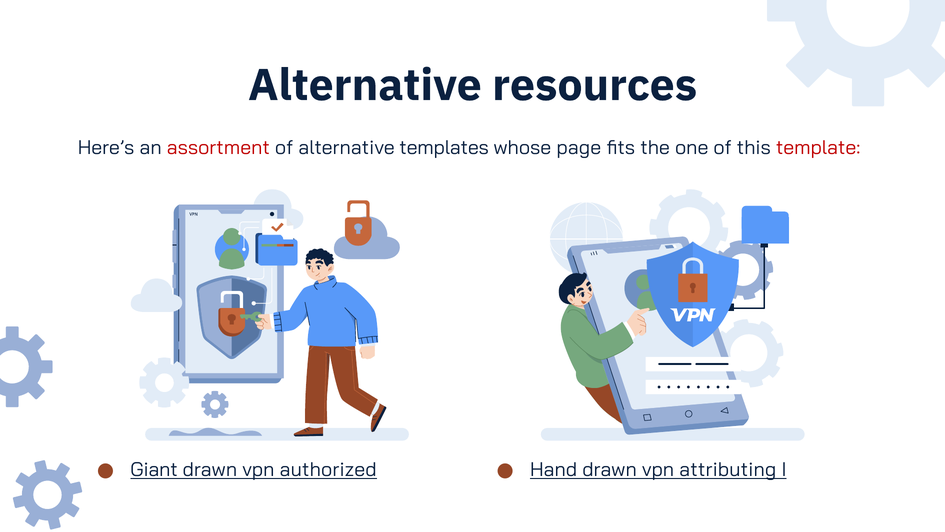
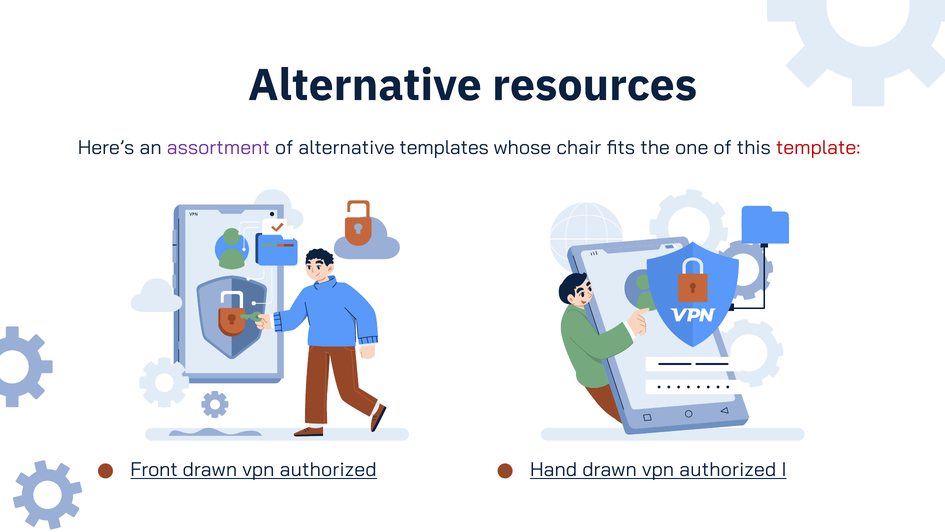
assortment colour: red -> purple (218, 148)
page: page -> chair (579, 148)
Giant: Giant -> Front (154, 470)
Hand drawn vpn attributing: attributing -> authorized (728, 470)
